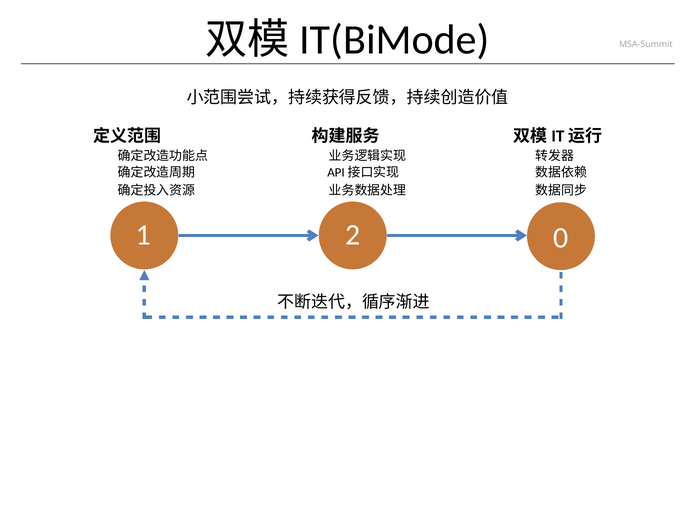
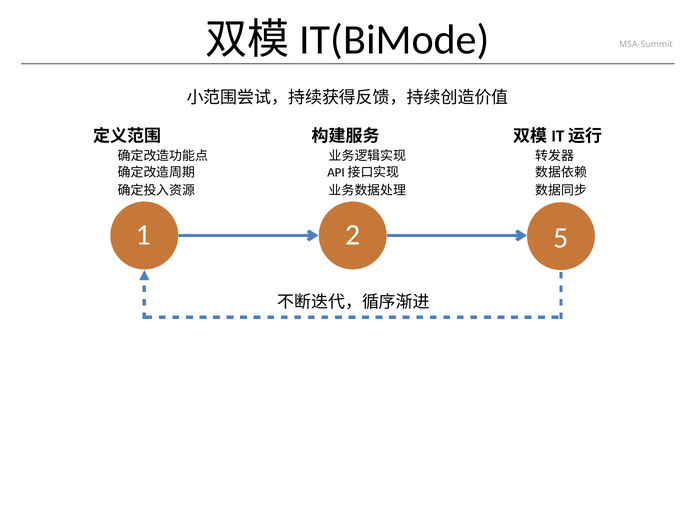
0: 0 -> 5 (561, 238)
